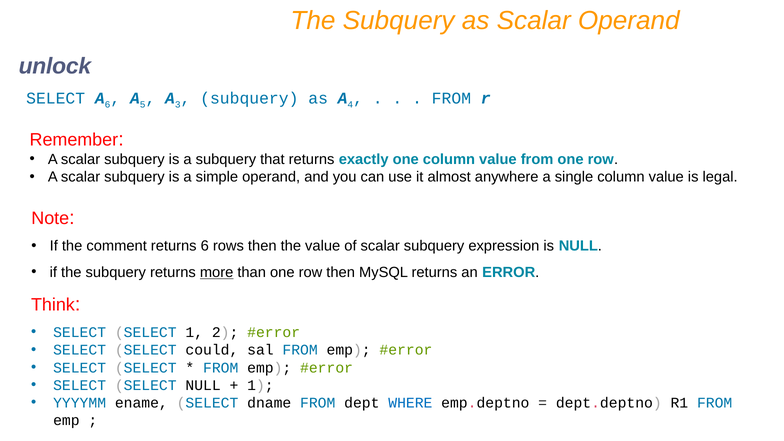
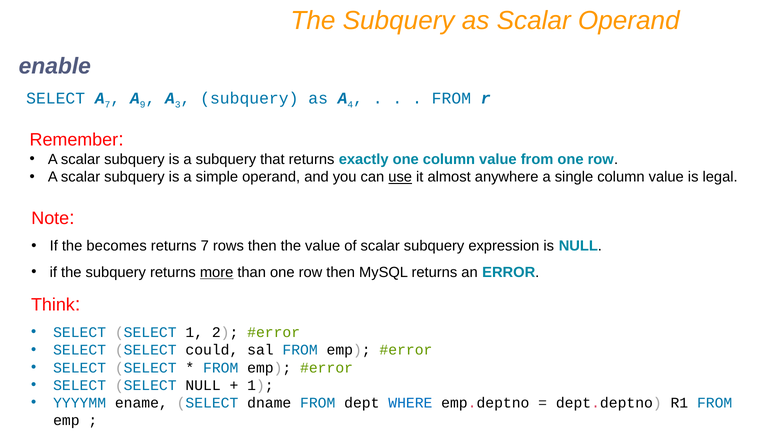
unlock: unlock -> enable (55, 66)
A 6: 6 -> 7 (108, 105)
5: 5 -> 9 (143, 105)
use underline: none -> present (400, 177)
comment: comment -> becomes (117, 246)
returns 6: 6 -> 7 (205, 246)
